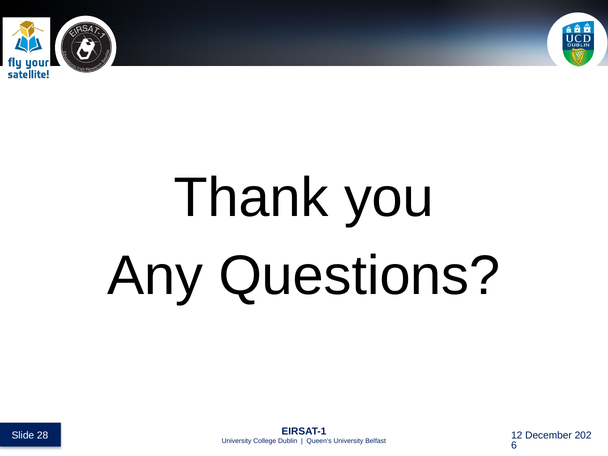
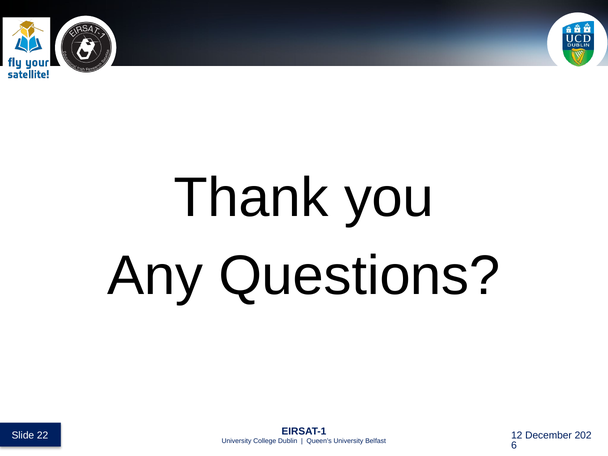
28: 28 -> 22 (43, 435)
